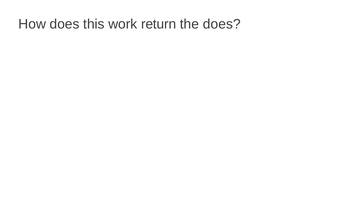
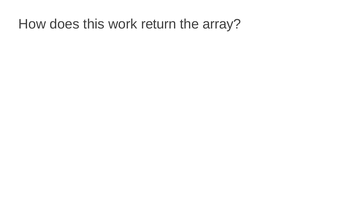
the does: does -> array (222, 24)
